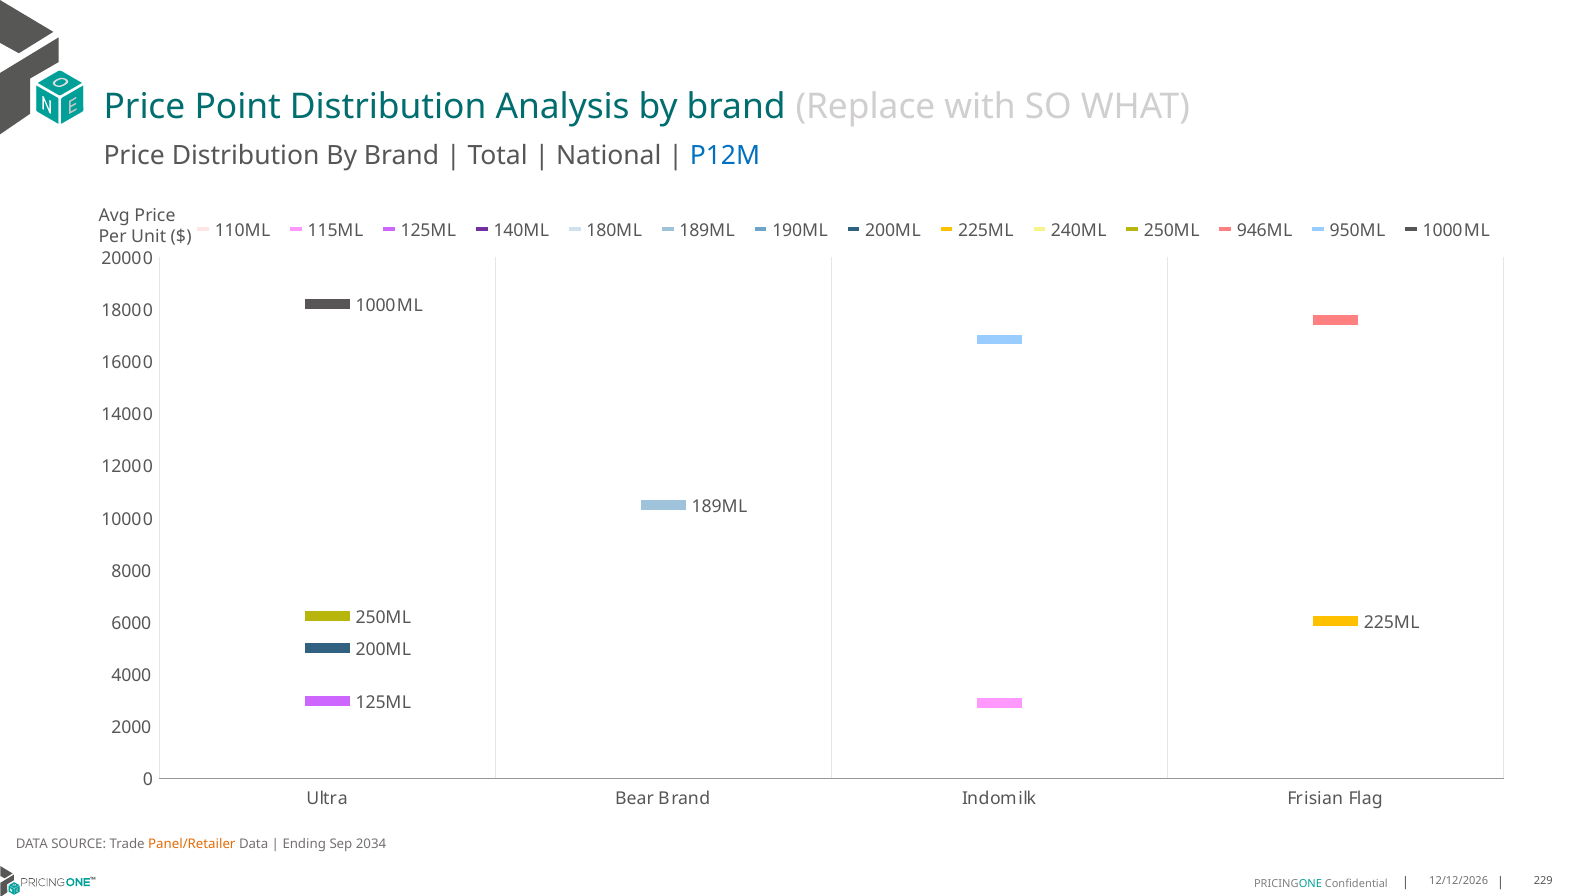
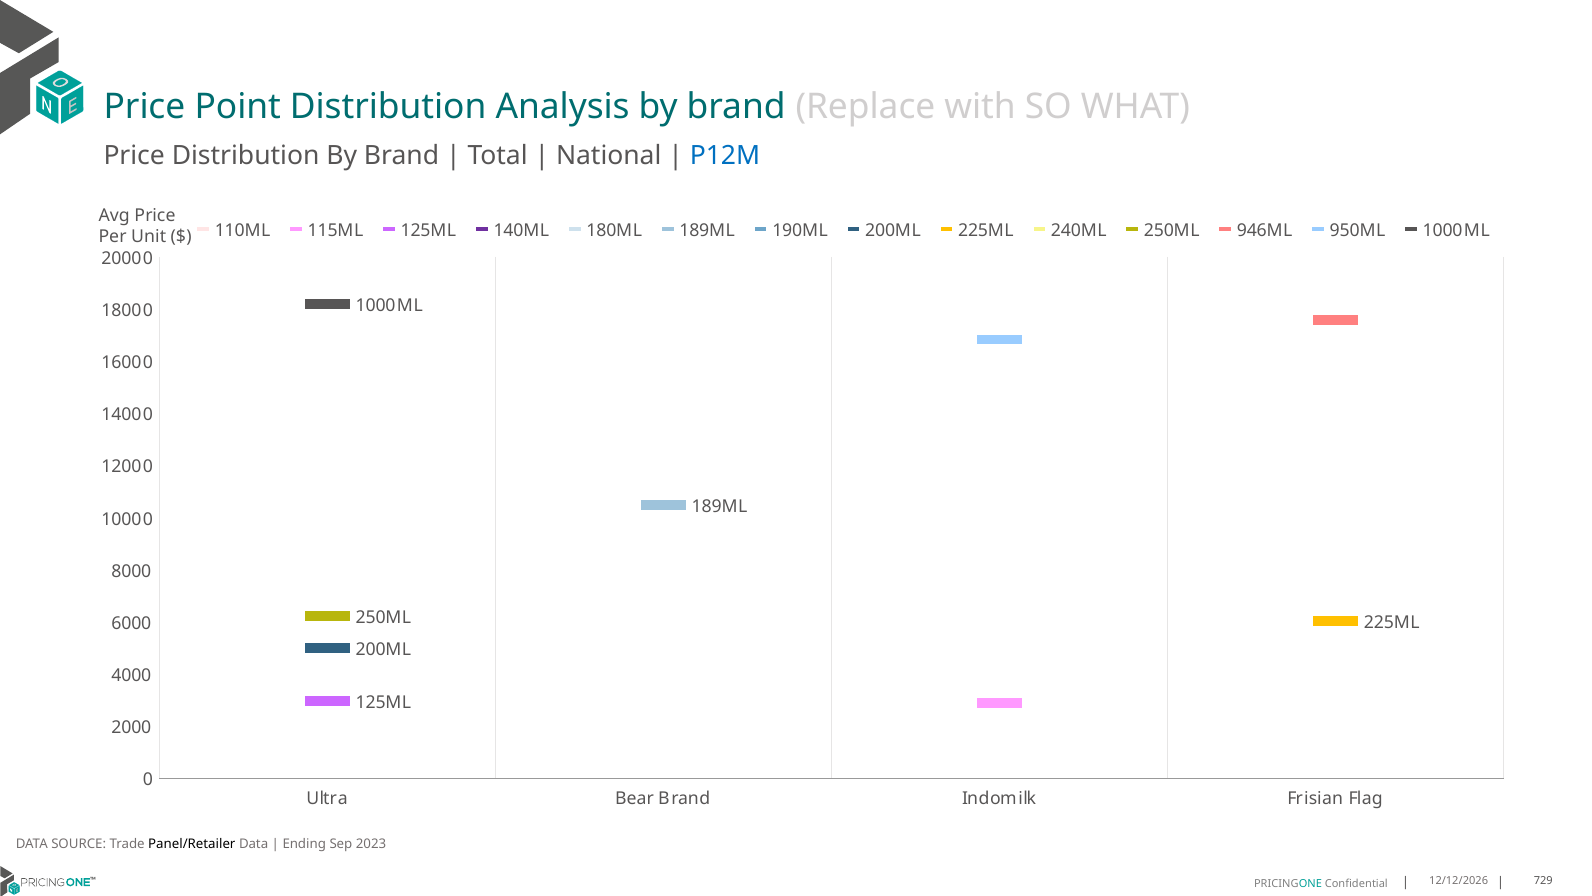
Panel/Retailer colour: orange -> black (192, 843)
2034: 2034 -> 2023 (371, 843)
229: 229 -> 729 (1543, 880)
